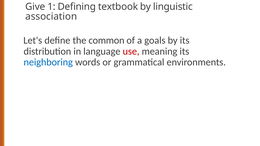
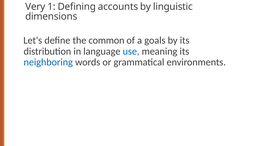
Give: Give -> Very (35, 7)
textbook: textbook -> accounts (118, 7)
association: association -> dimensions (51, 17)
use colour: red -> blue (131, 51)
